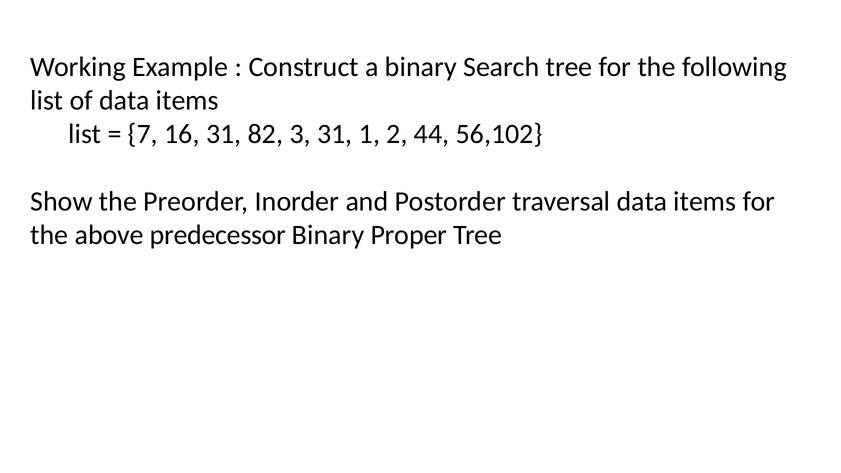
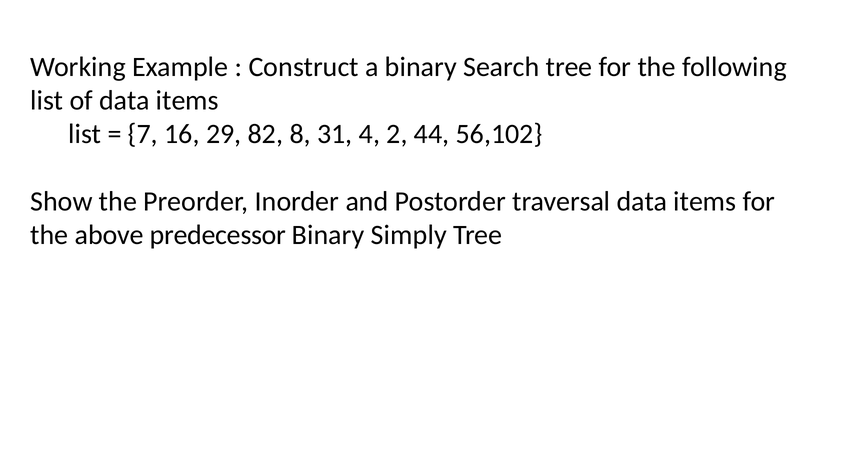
16 31: 31 -> 29 (224, 134)
3: 3 -> 8 (300, 134)
1: 1 -> 4 (369, 134)
Proper: Proper -> Simply (409, 235)
